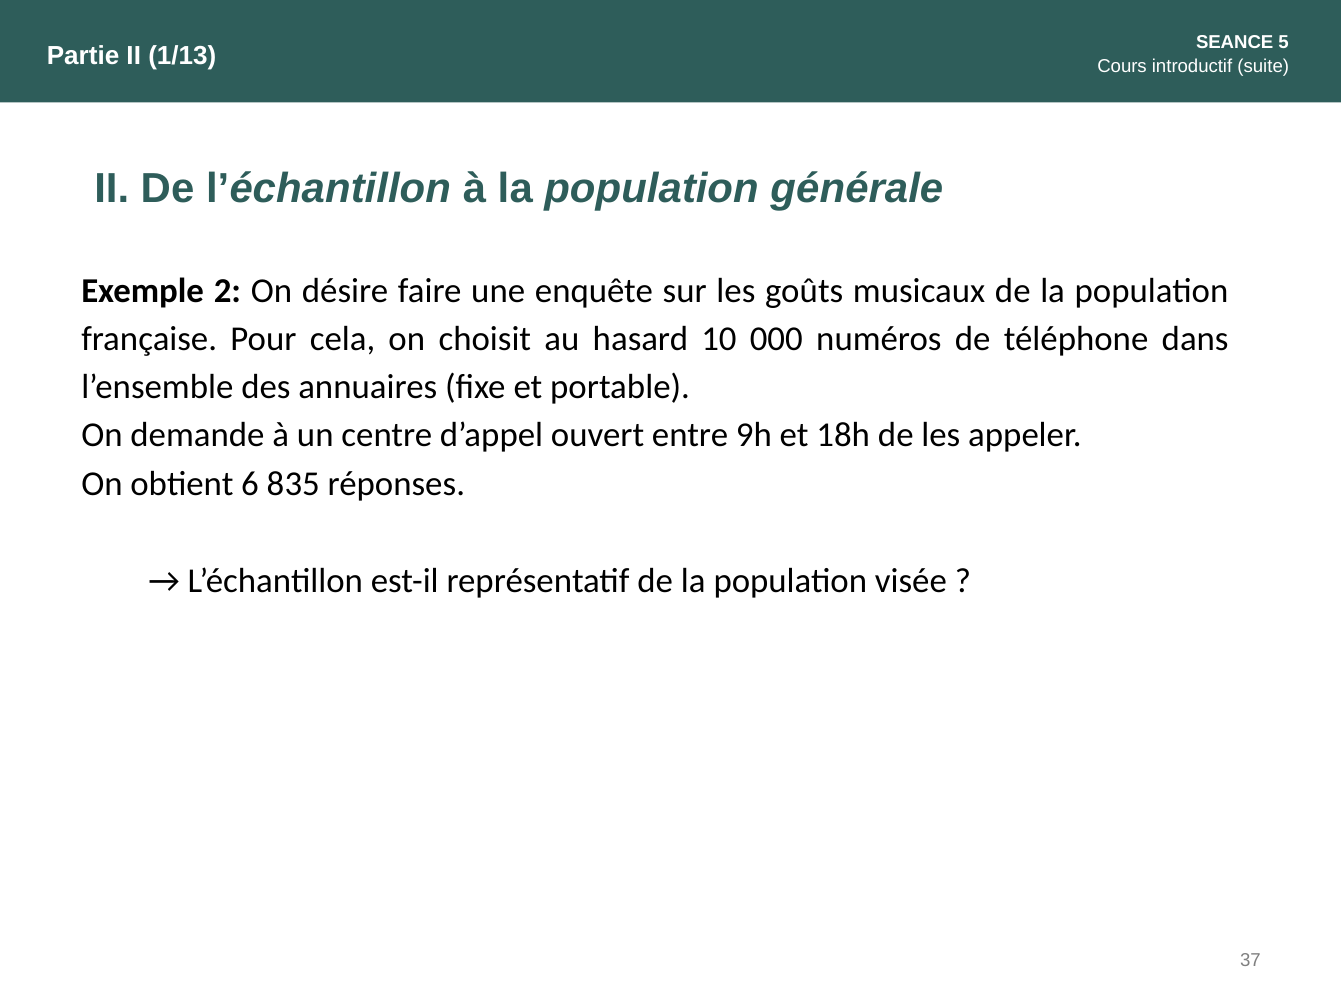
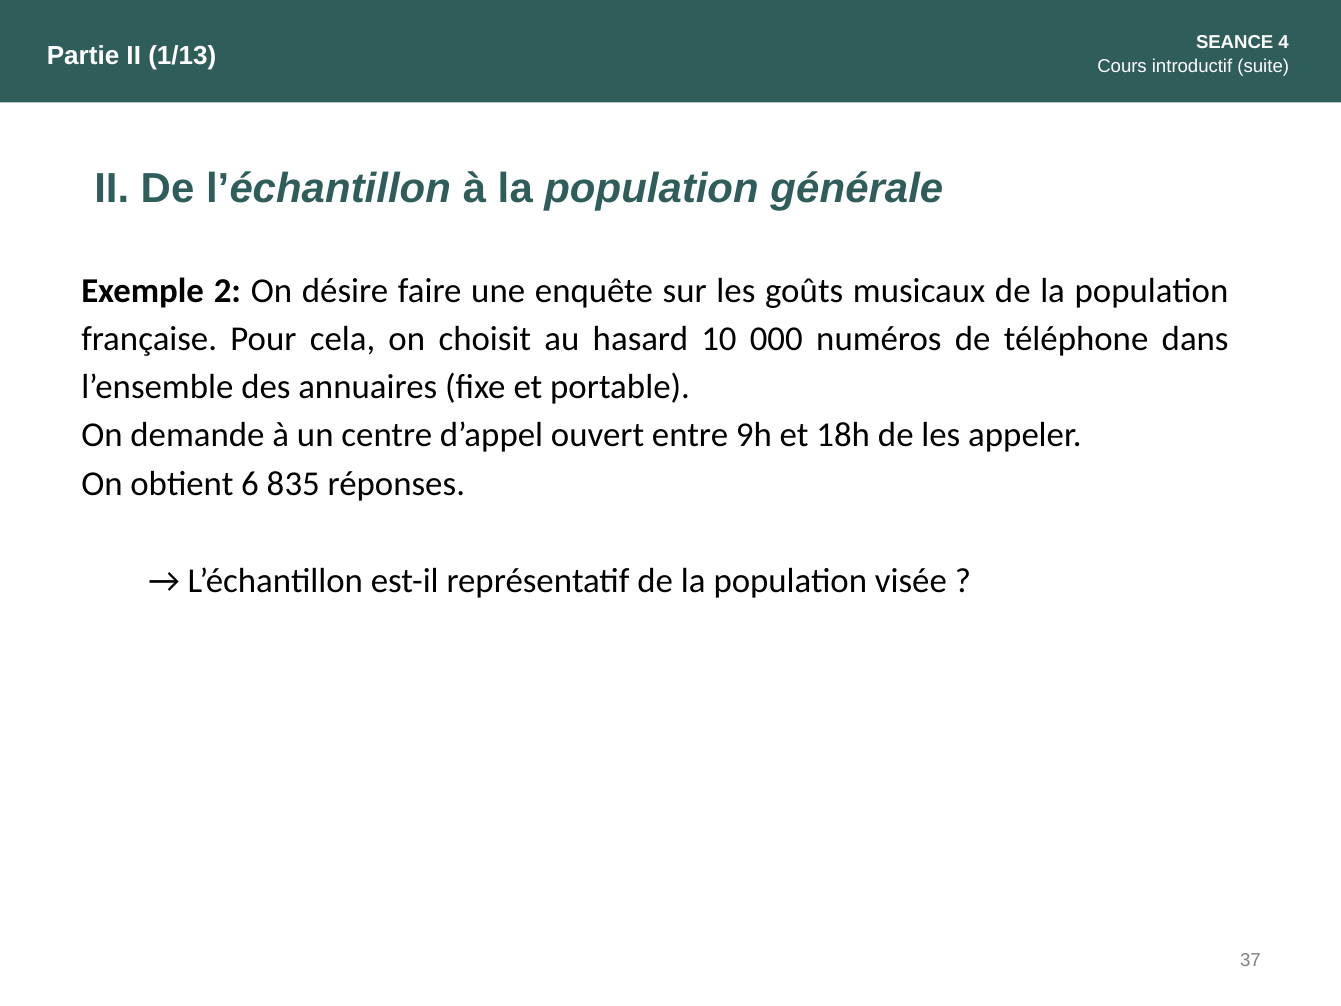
5: 5 -> 4 (1284, 42)
